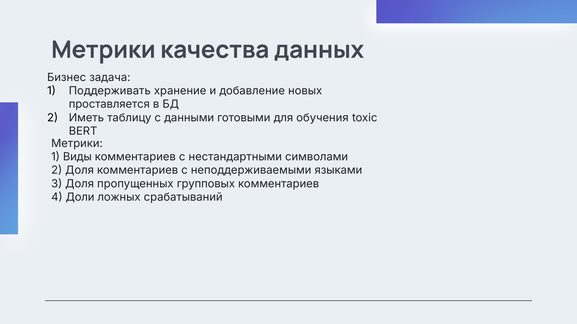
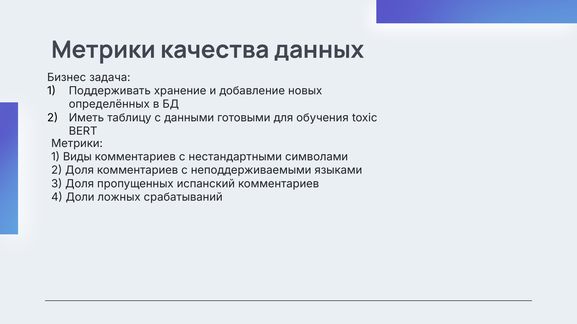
проставляется: проставляется -> определённых (109, 104)
групповых: групповых -> испанский (206, 184)
